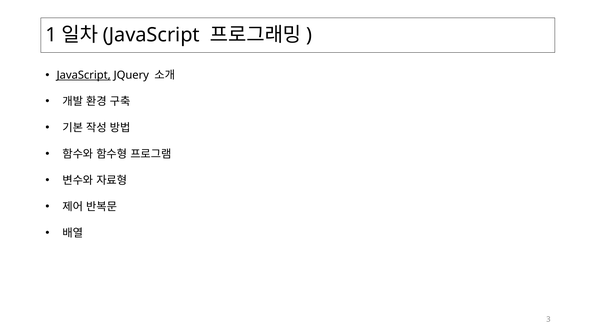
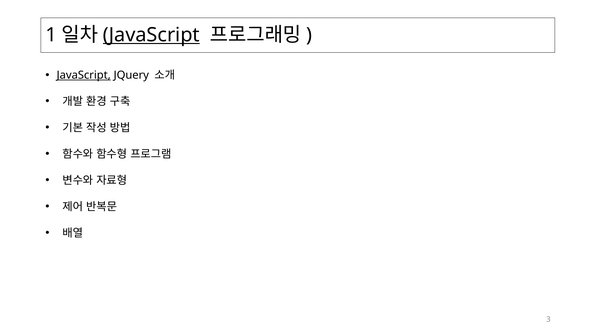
JavaScript underline: none -> present (151, 35)
